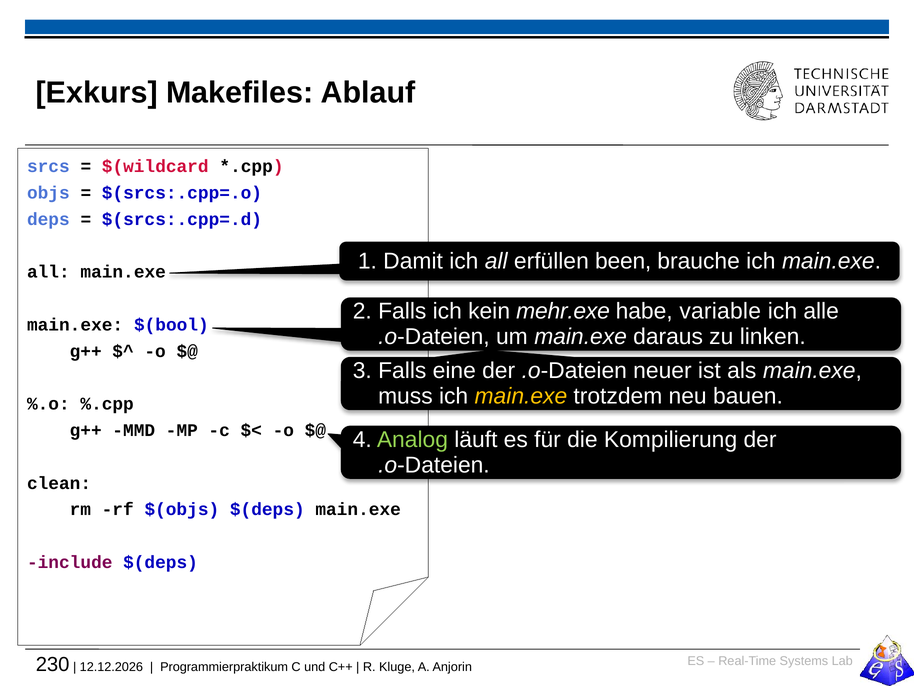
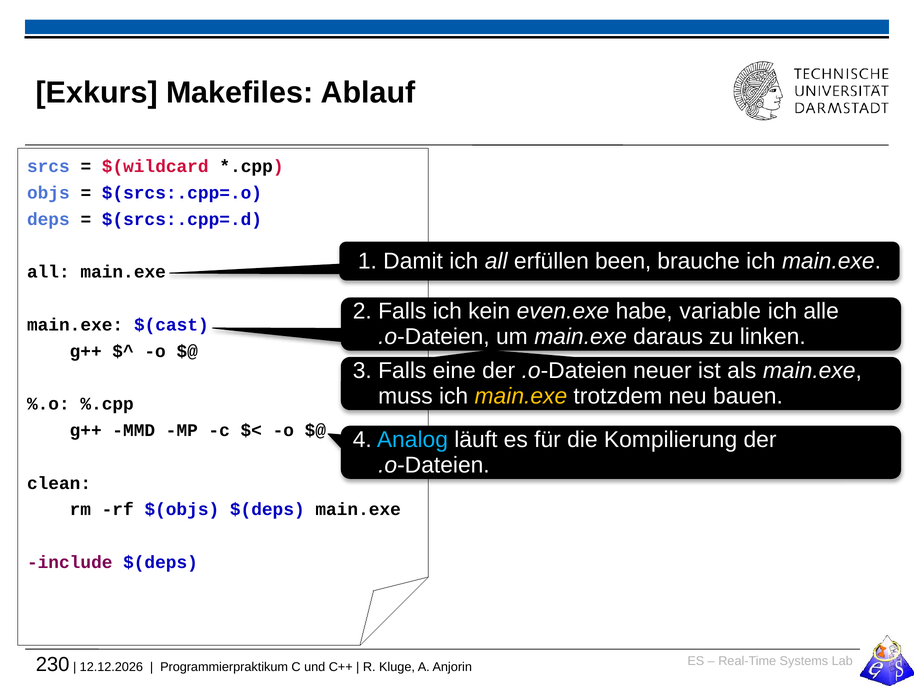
mehr.exe: mehr.exe -> even.exe (563, 311)
$(bool: $(bool -> $(cast (171, 325)
Analog colour: light green -> light blue (412, 439)
